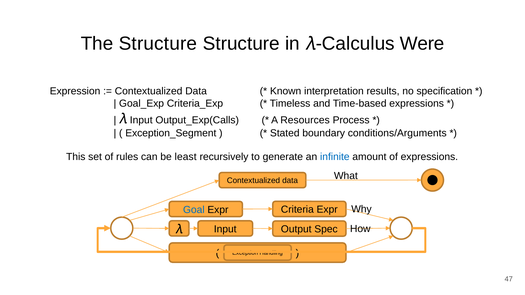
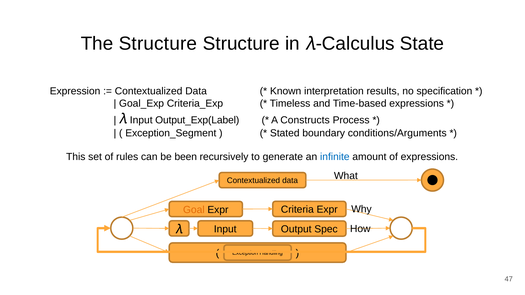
Were: Were -> State (422, 43)
Output_Exp(Calls: Output_Exp(Calls -> Output_Exp(Label (197, 120)
Resources: Resources -> Constructs (305, 120)
least: least -> been (186, 157)
Goal colour: blue -> orange (194, 210)
